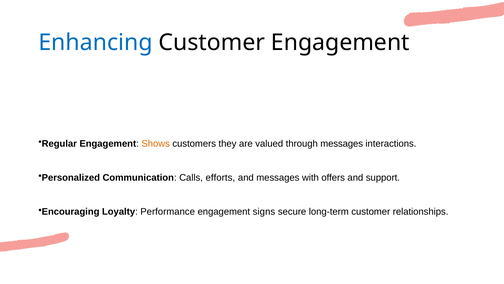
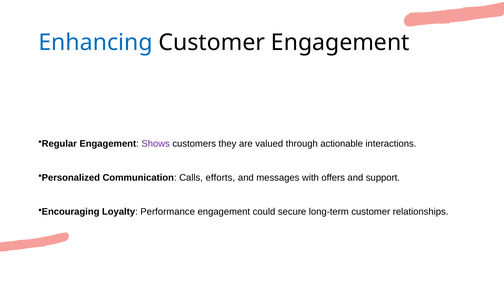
Shows colour: orange -> purple (156, 143)
through messages: messages -> actionable (342, 143)
signs: signs -> could (264, 211)
